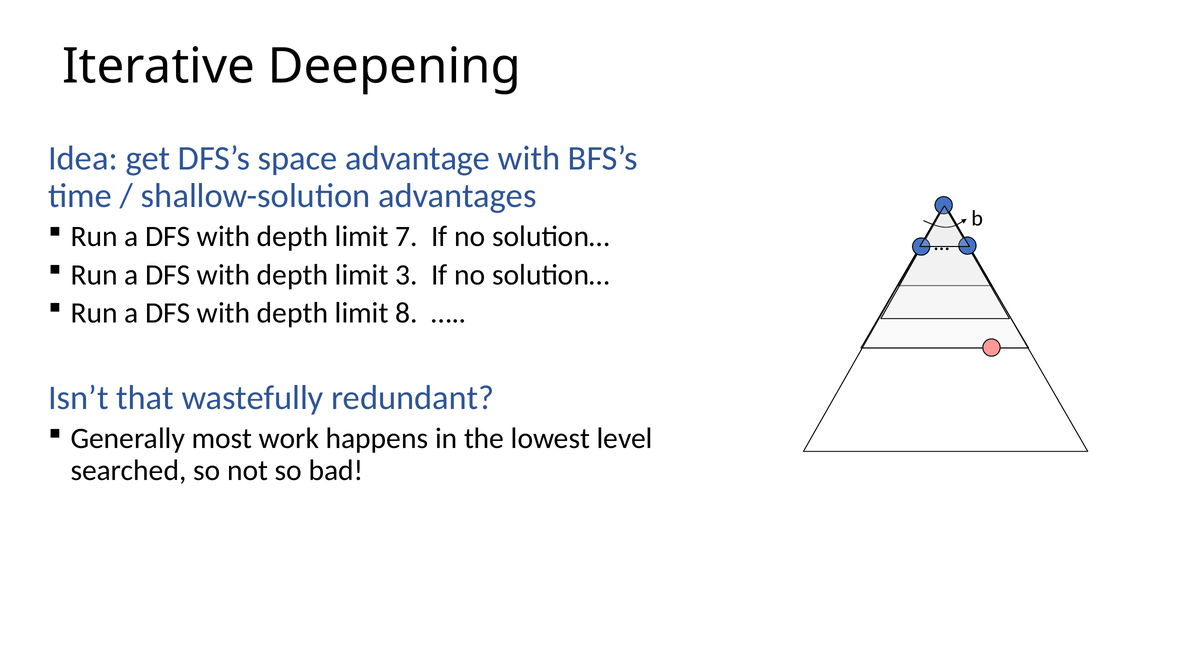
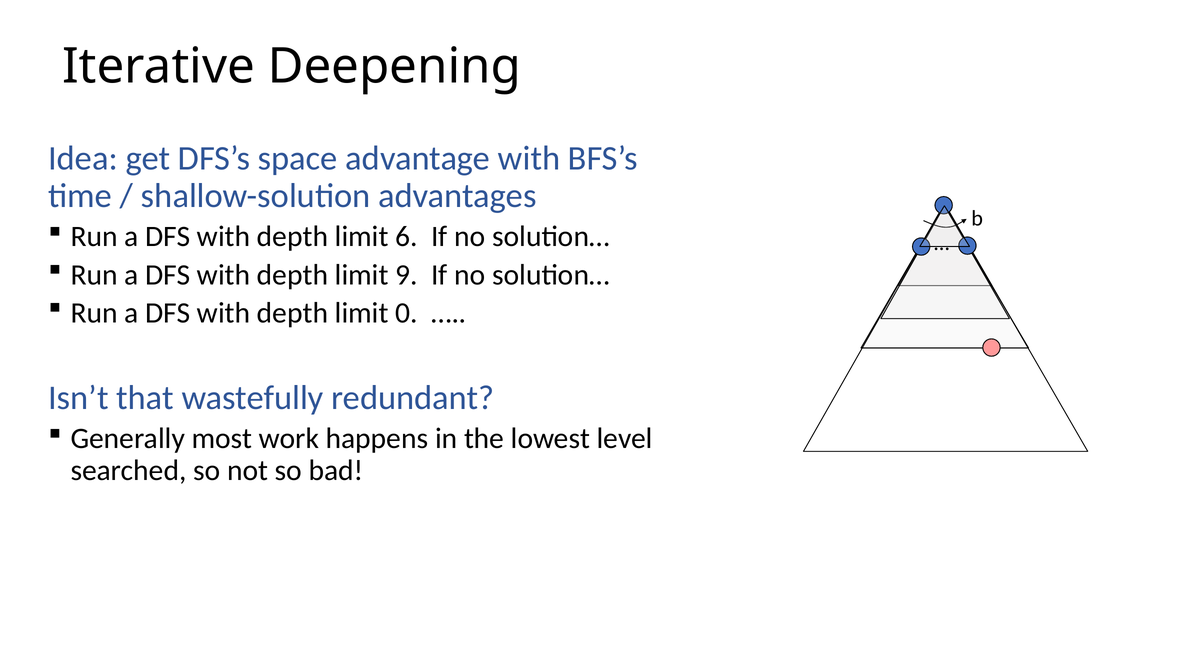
7: 7 -> 6 (406, 237)
3: 3 -> 9 (406, 275)
8: 8 -> 0 (406, 313)
